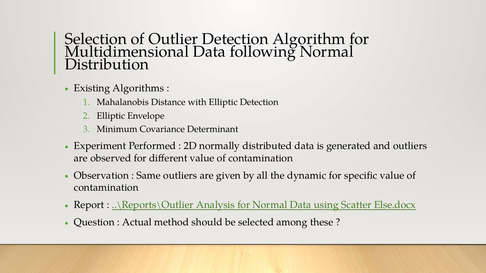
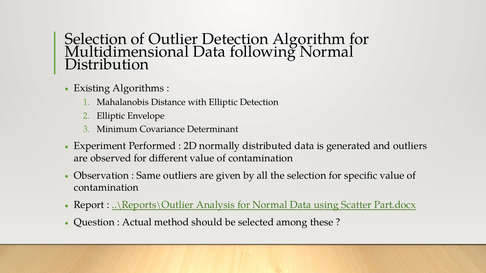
the dynamic: dynamic -> selection (307, 176)
Else.docx: Else.docx -> Part.docx (395, 205)
